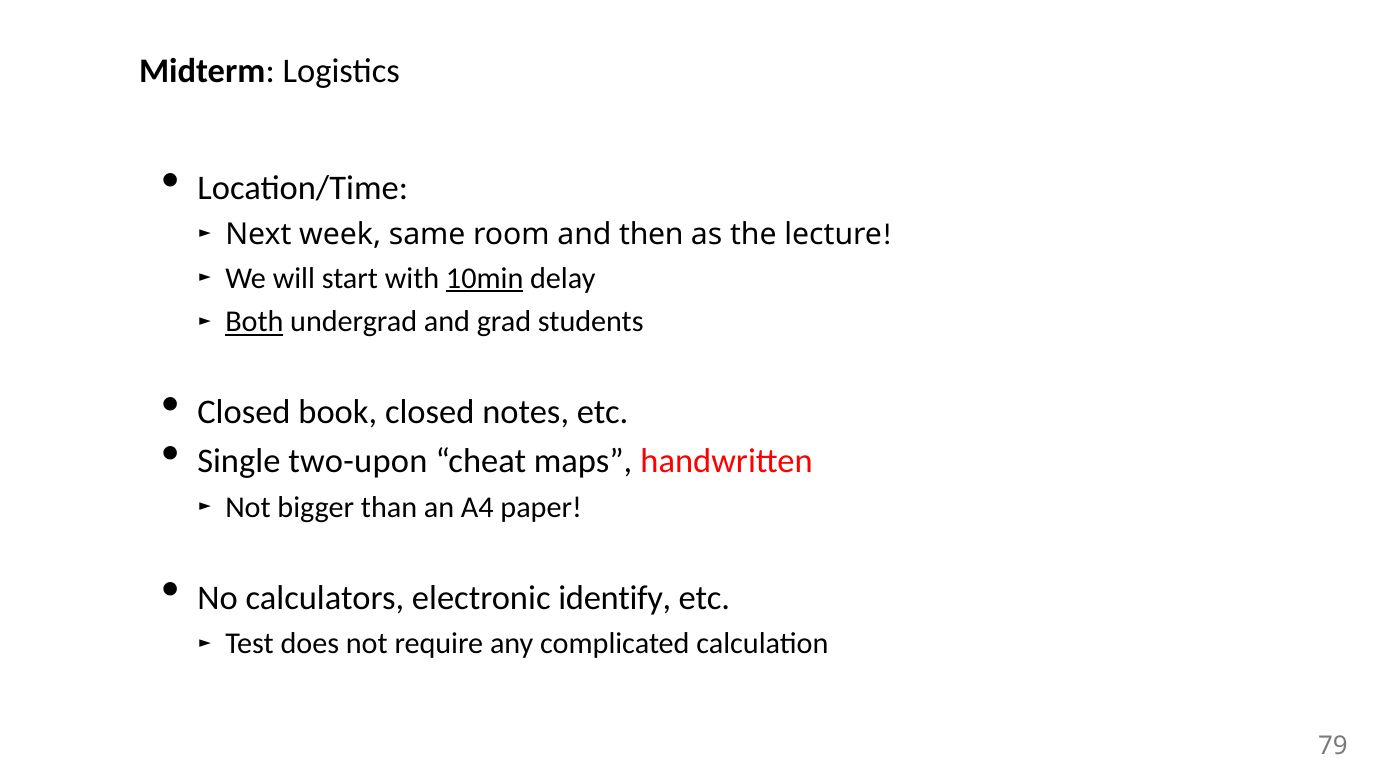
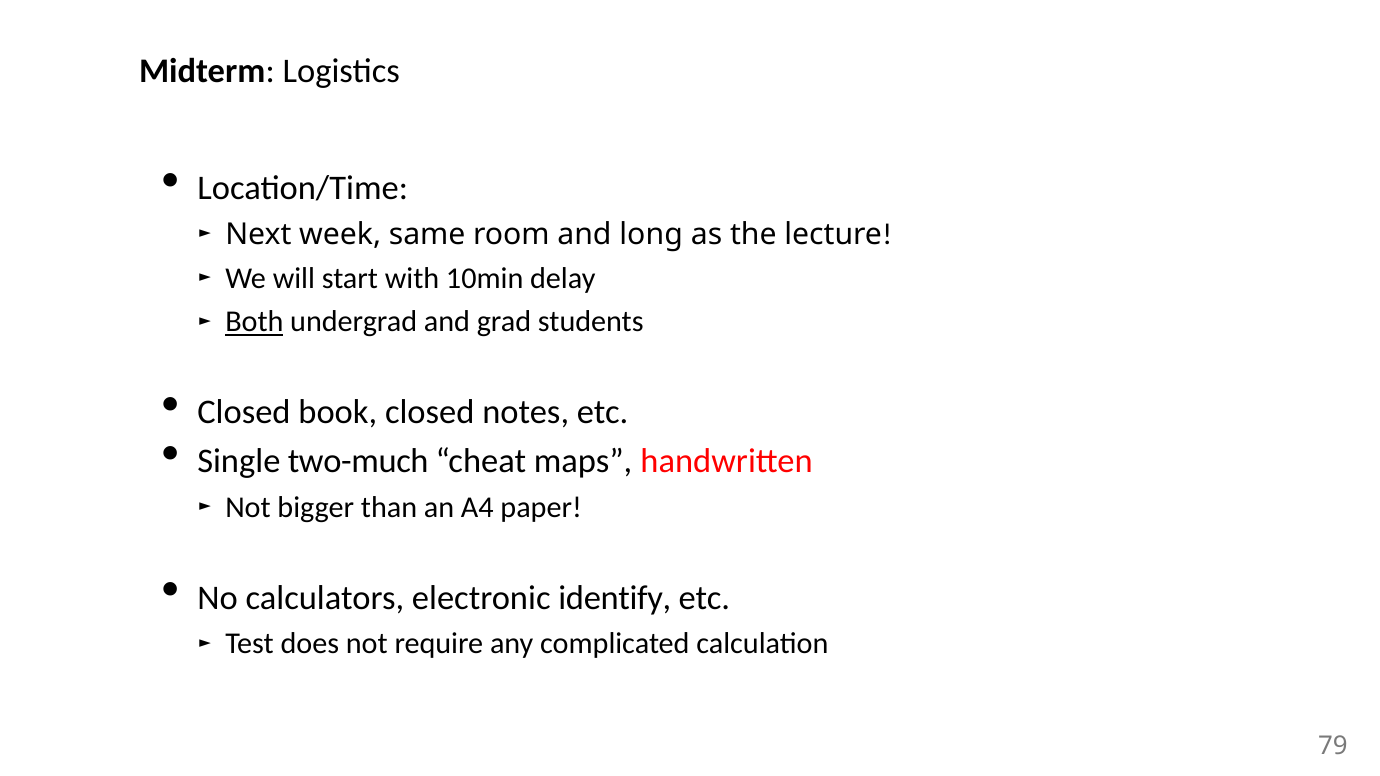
then: then -> long (651, 234)
10min underline: present -> none (485, 278)
two-upon: two-upon -> two-much (358, 461)
